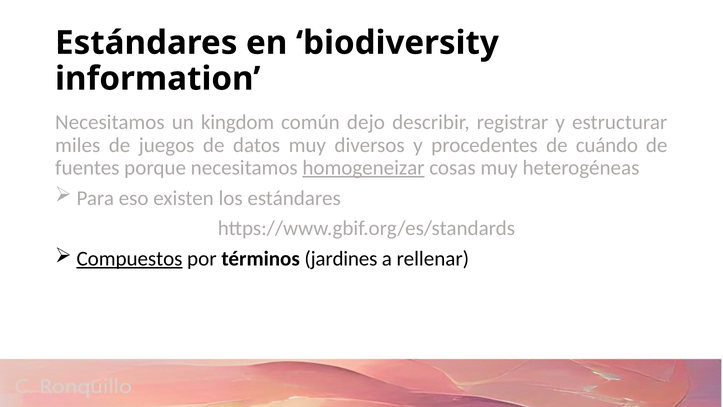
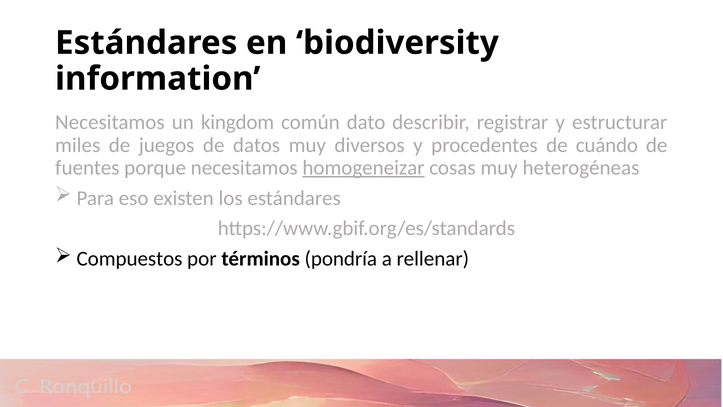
dejo: dejo -> dato (366, 122)
Compuestos underline: present -> none (129, 258)
jardines: jardines -> pondría (341, 258)
